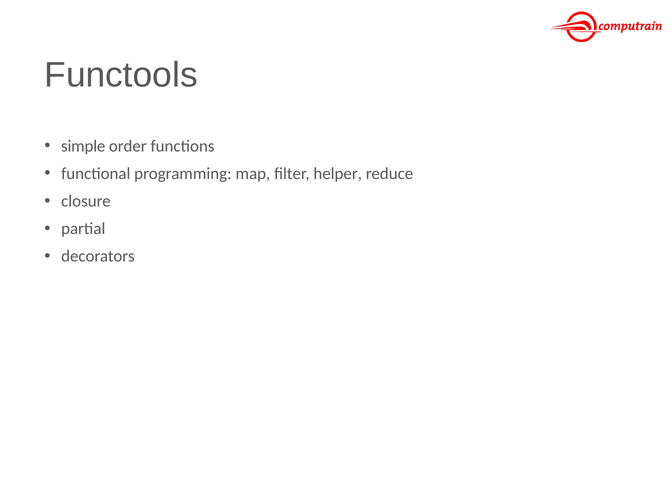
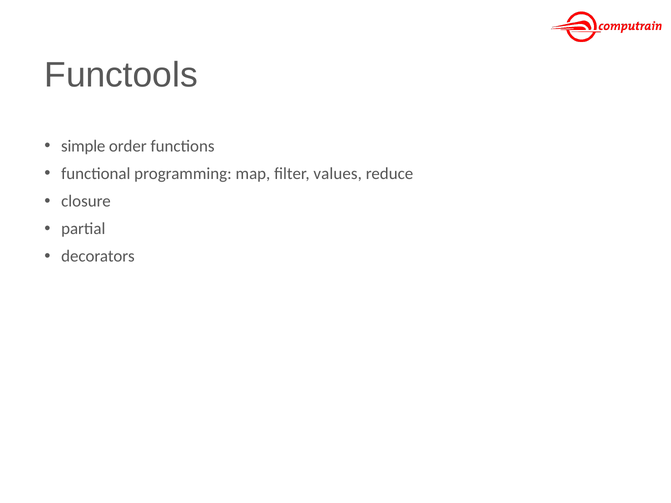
helper: helper -> values (338, 174)
